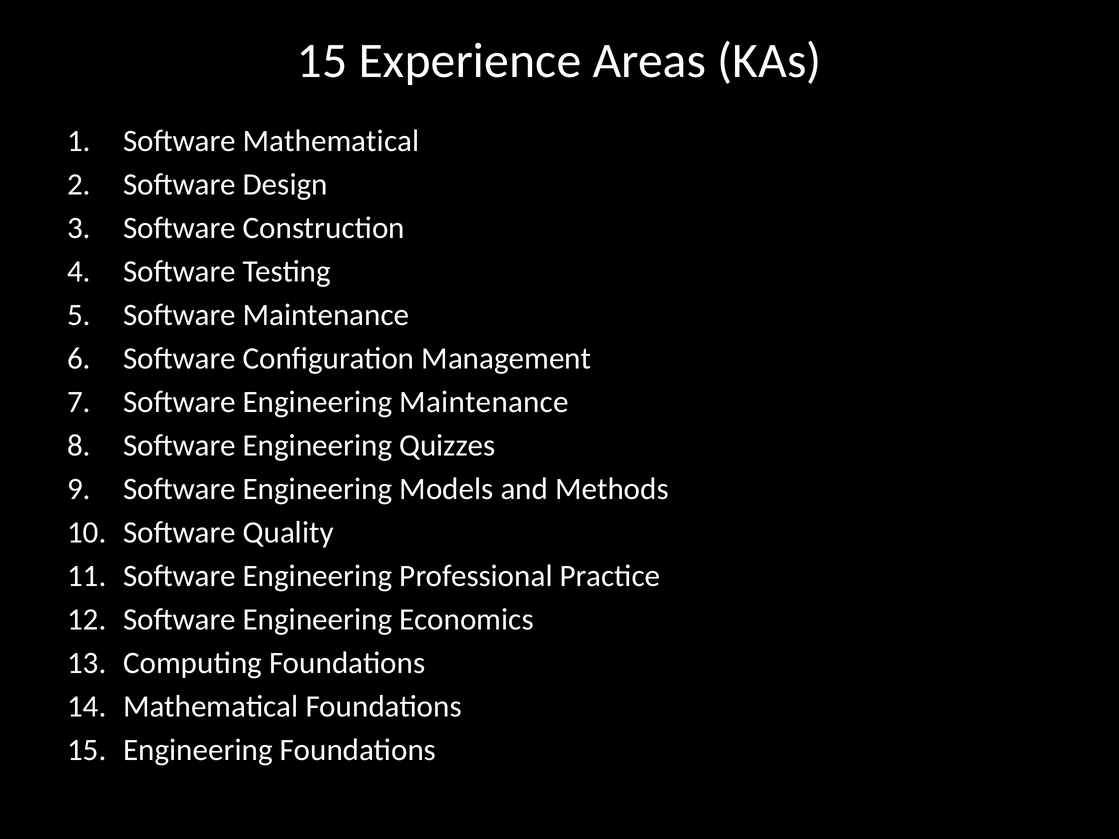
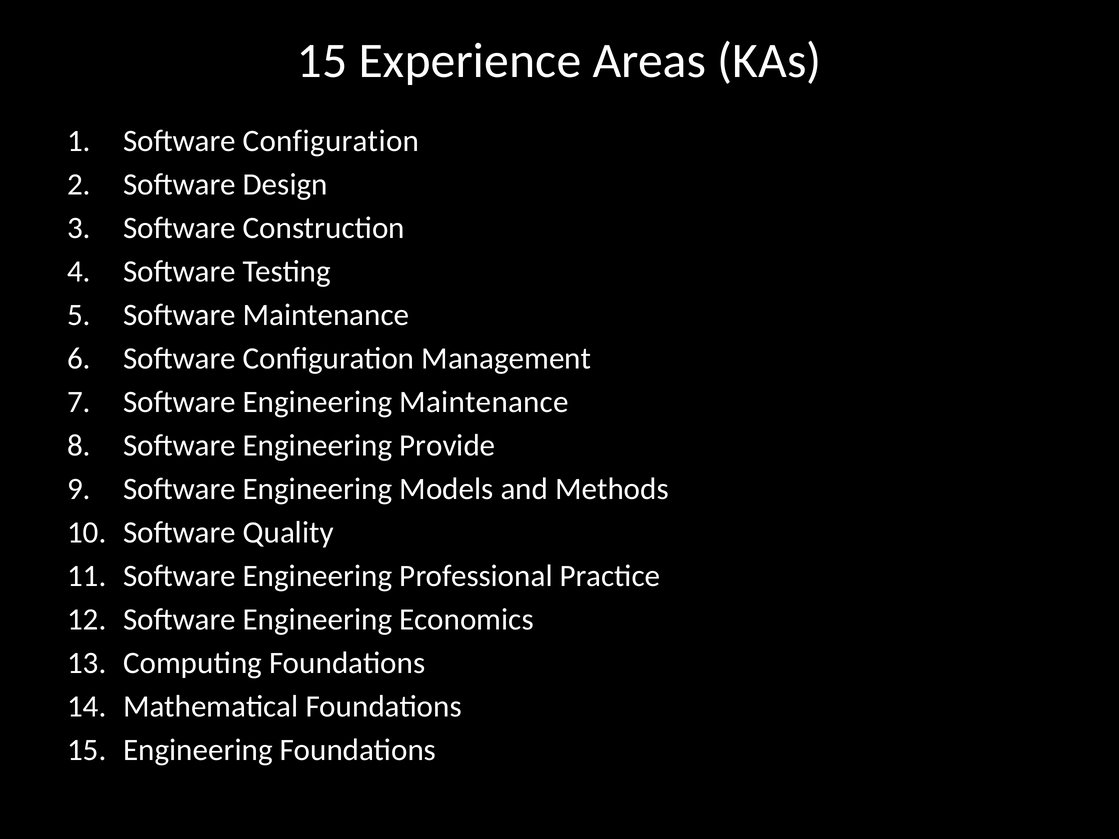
Mathematical: Mathematical -> Configuration (331, 141)
Quizzes: Quizzes -> Provide (447, 446)
